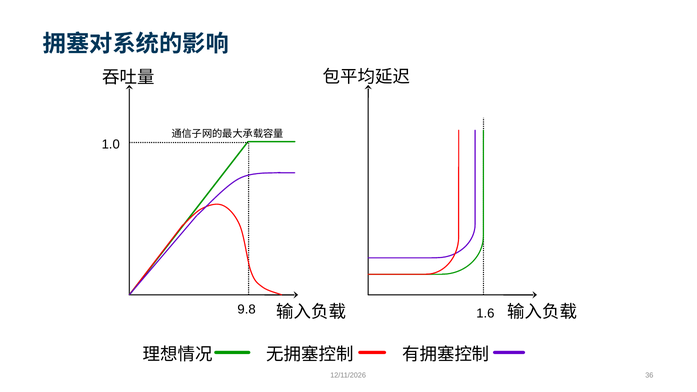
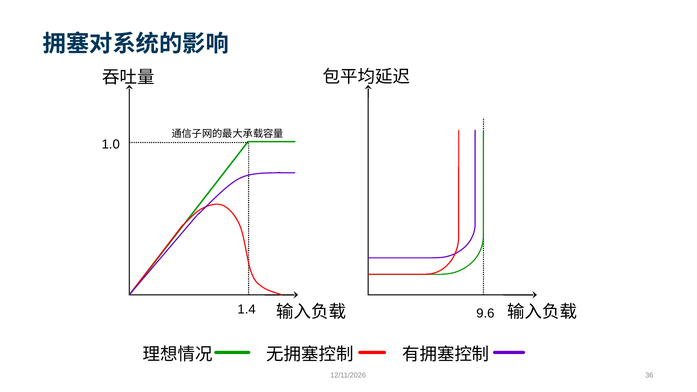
9.8: 9.8 -> 1.4 (247, 309)
1.6: 1.6 -> 9.6 (485, 313)
